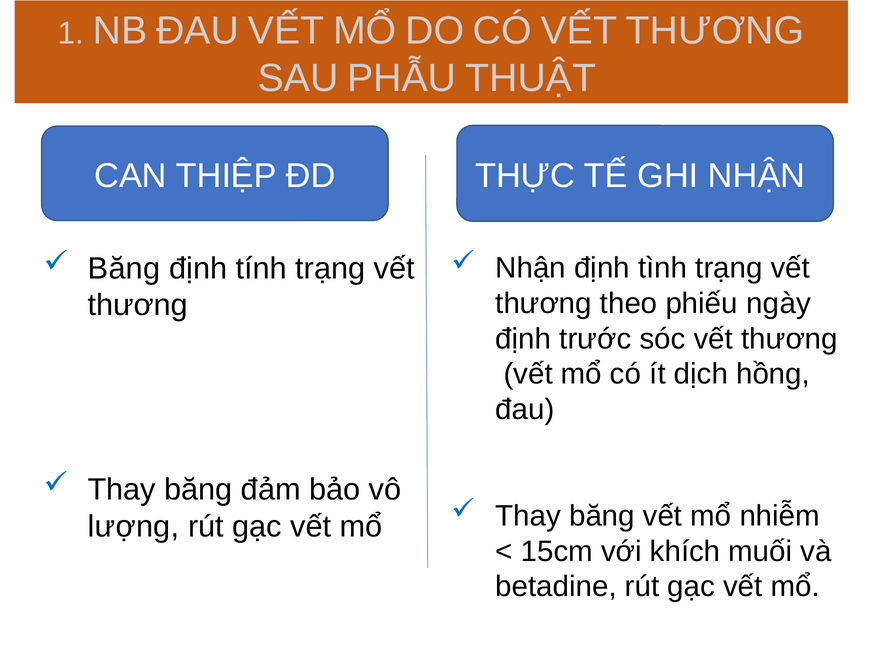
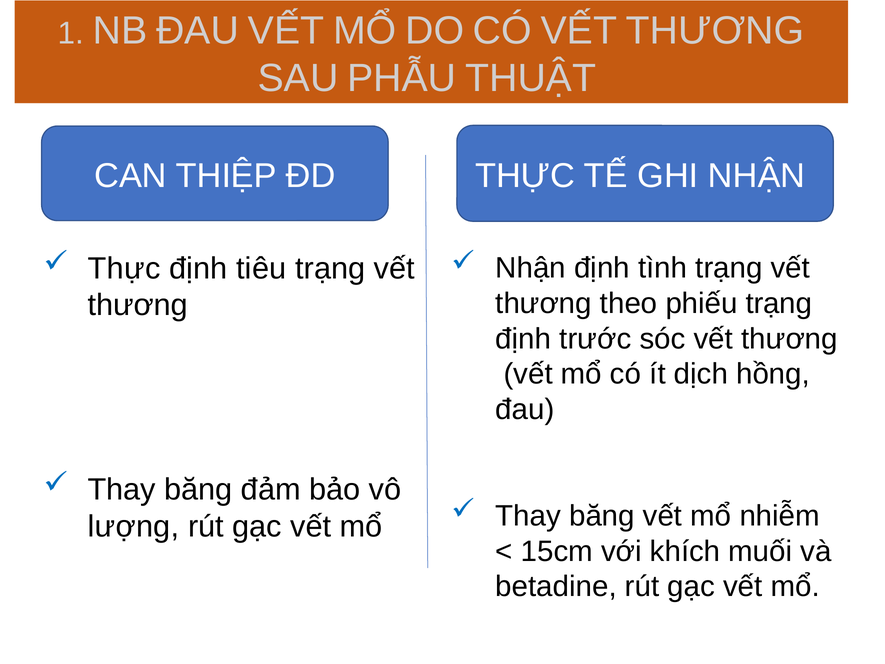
Băng: Băng -> Thực (124, 268)
tính: tính -> tiêu (261, 268)
phiếu ngày: ngày -> trạng (779, 303)
